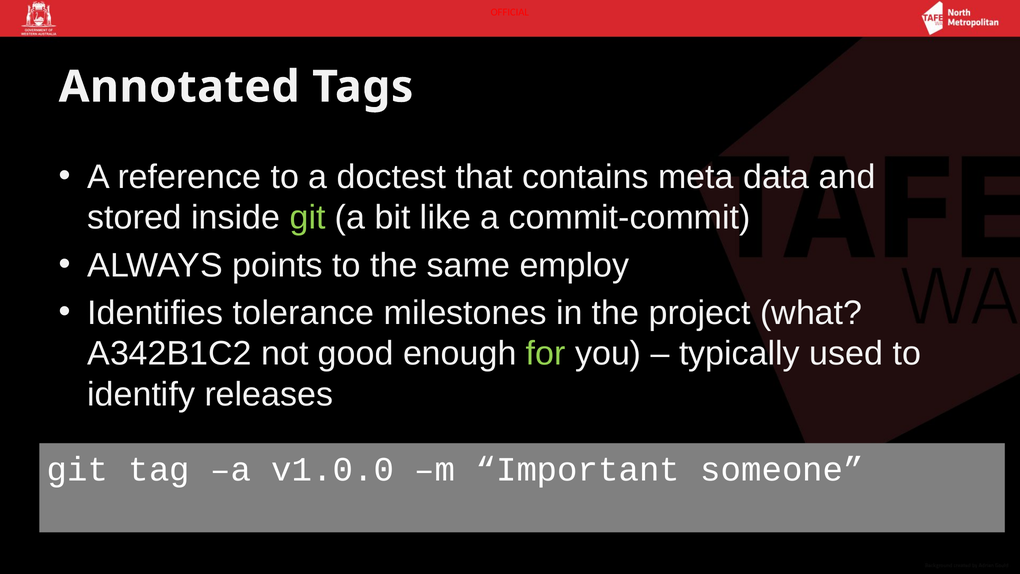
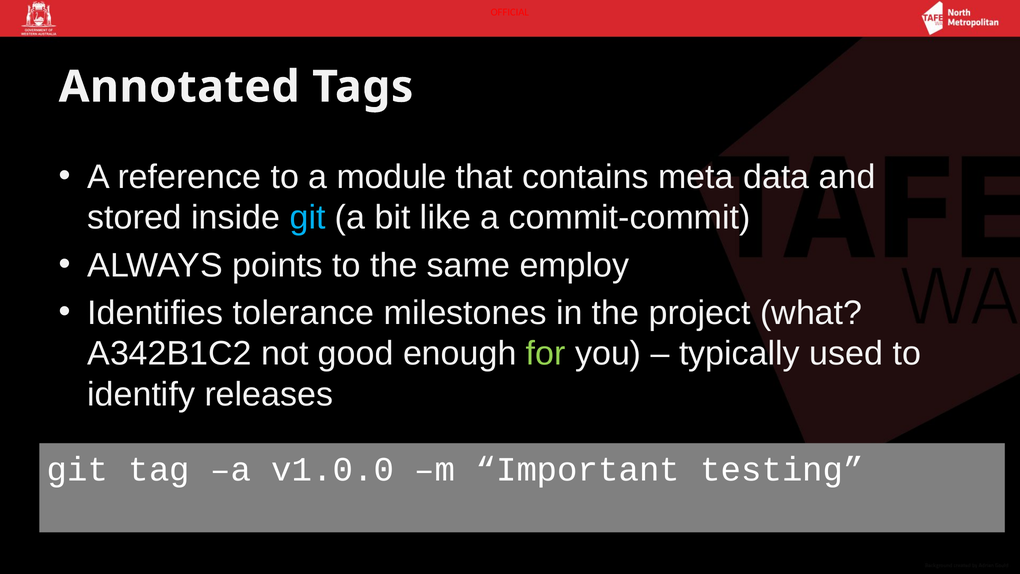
doctest: doctest -> module (392, 177)
git colour: light green -> light blue (308, 218)
someone: someone -> testing (782, 469)
